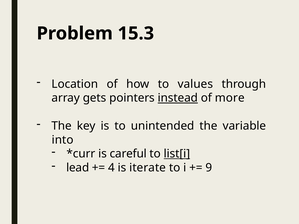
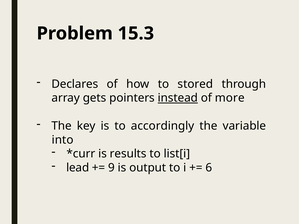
Location: Location -> Declares (75, 84)
values: values -> stored (195, 84)
unintended: unintended -> accordingly (163, 126)
careful: careful -> results (128, 154)
list[i underline: present -> none (177, 154)
4: 4 -> 9 (111, 168)
iterate: iterate -> output (148, 168)
9: 9 -> 6 (209, 168)
